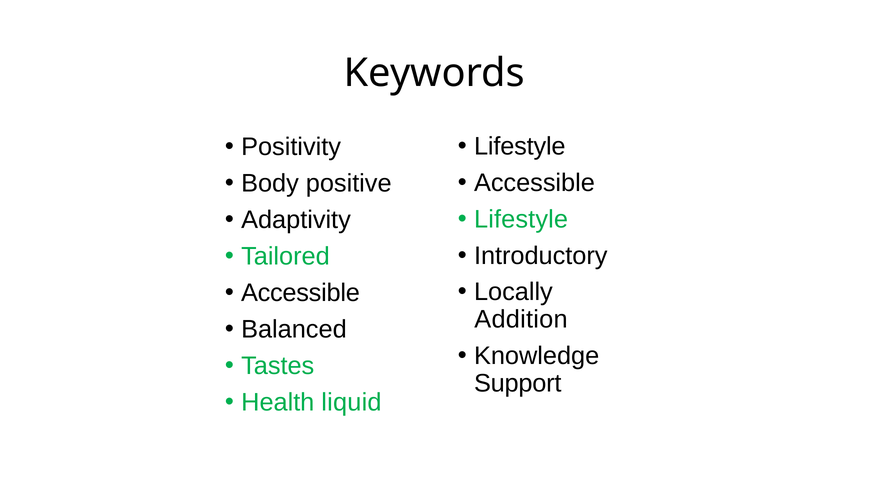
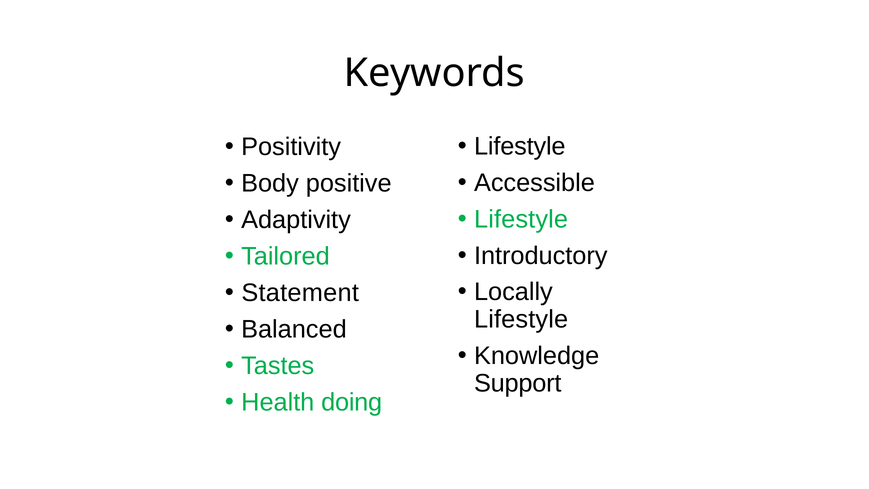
Accessible: Accessible -> Statement (300, 293)
Addition: Addition -> Lifestyle (521, 319)
liquid: liquid -> doing (352, 402)
